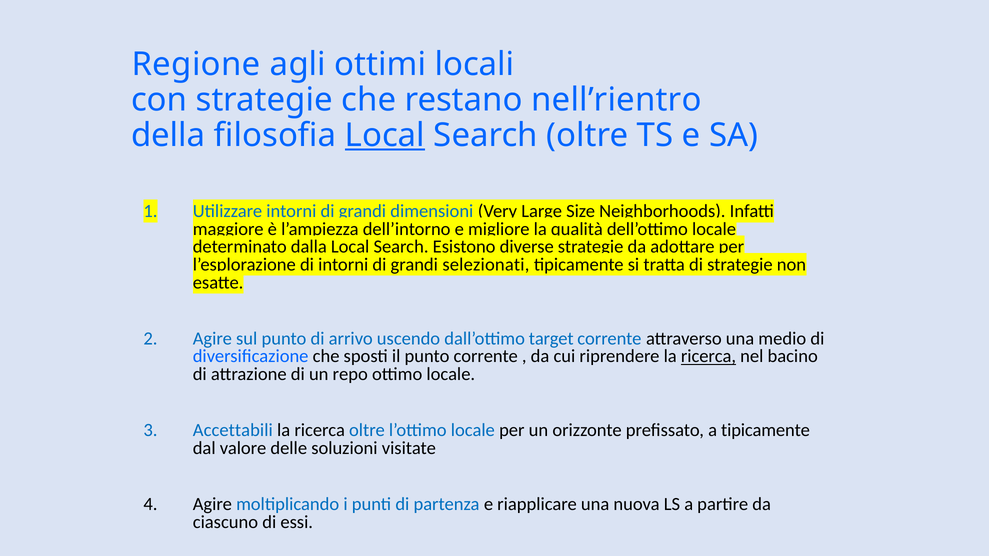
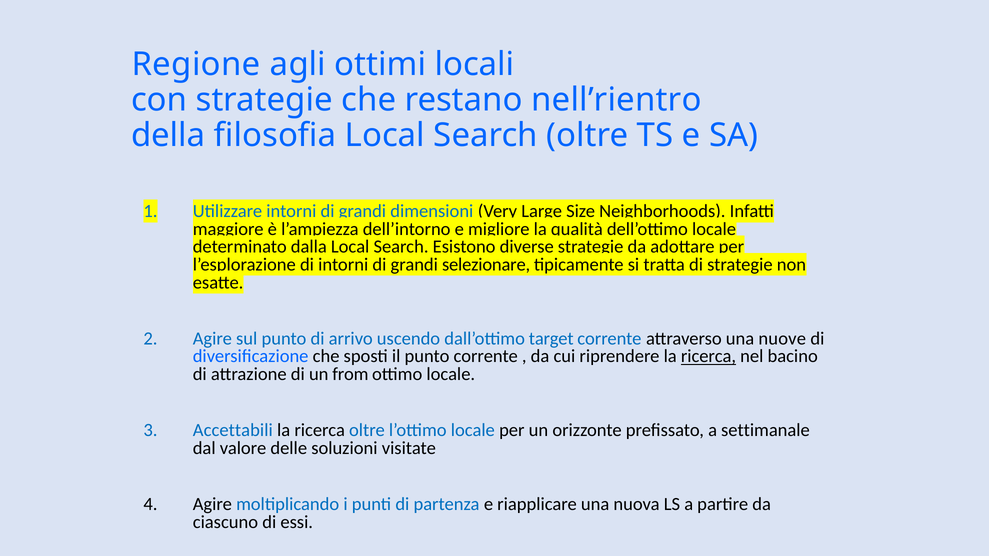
Local underline: present -> none (385, 136)
selezionati: selezionati -> selezionare (486, 265)
medio: medio -> nuove (782, 339)
repo: repo -> from (350, 374)
a tipicamente: tipicamente -> settimanale (765, 431)
